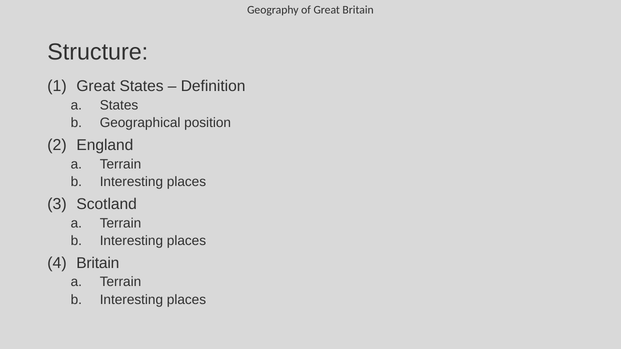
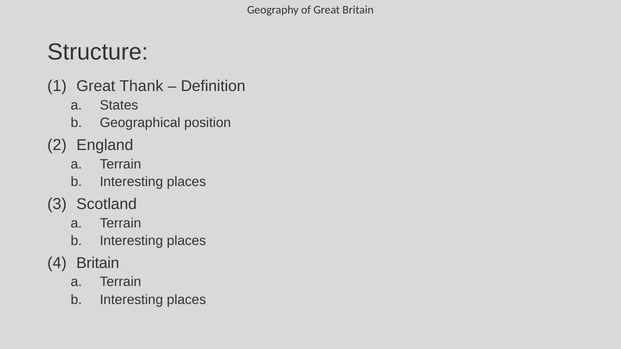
Great States: States -> Thank (141, 86)
